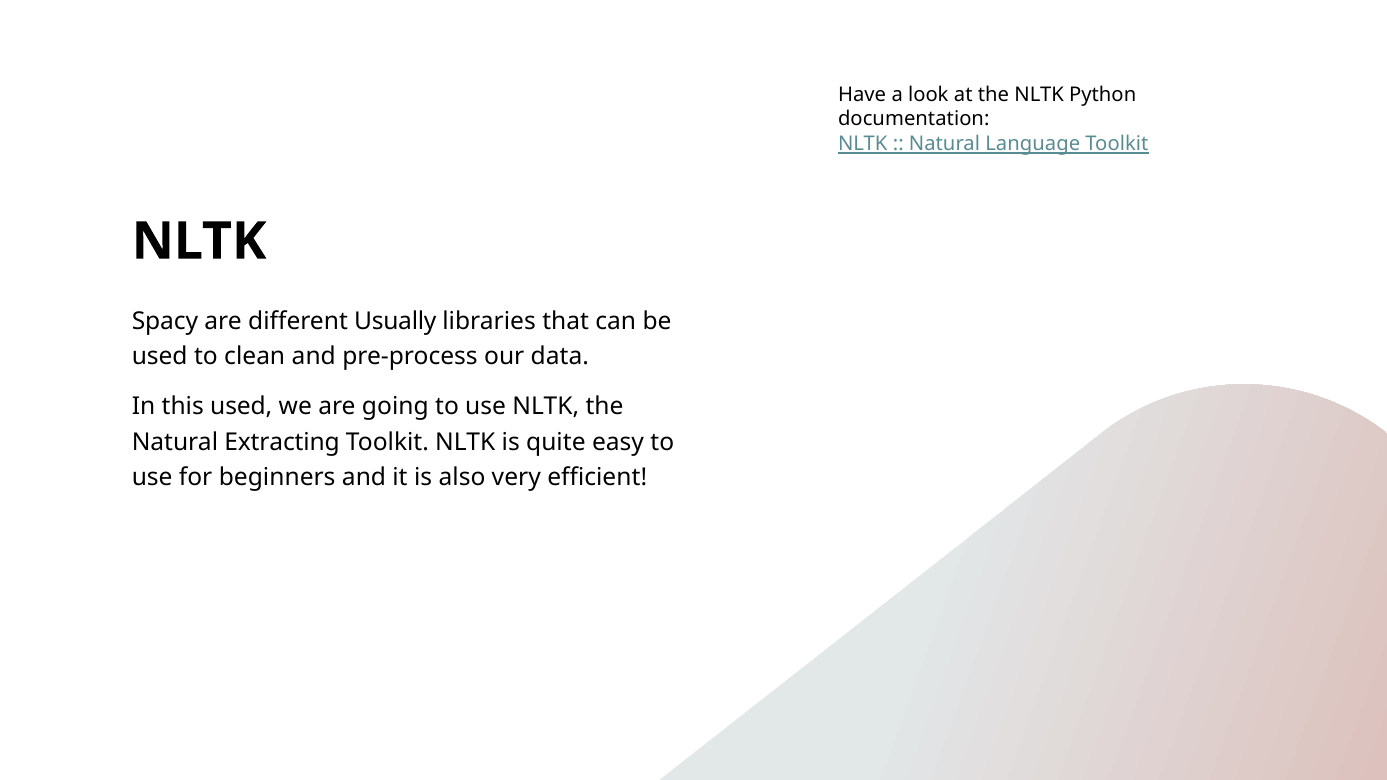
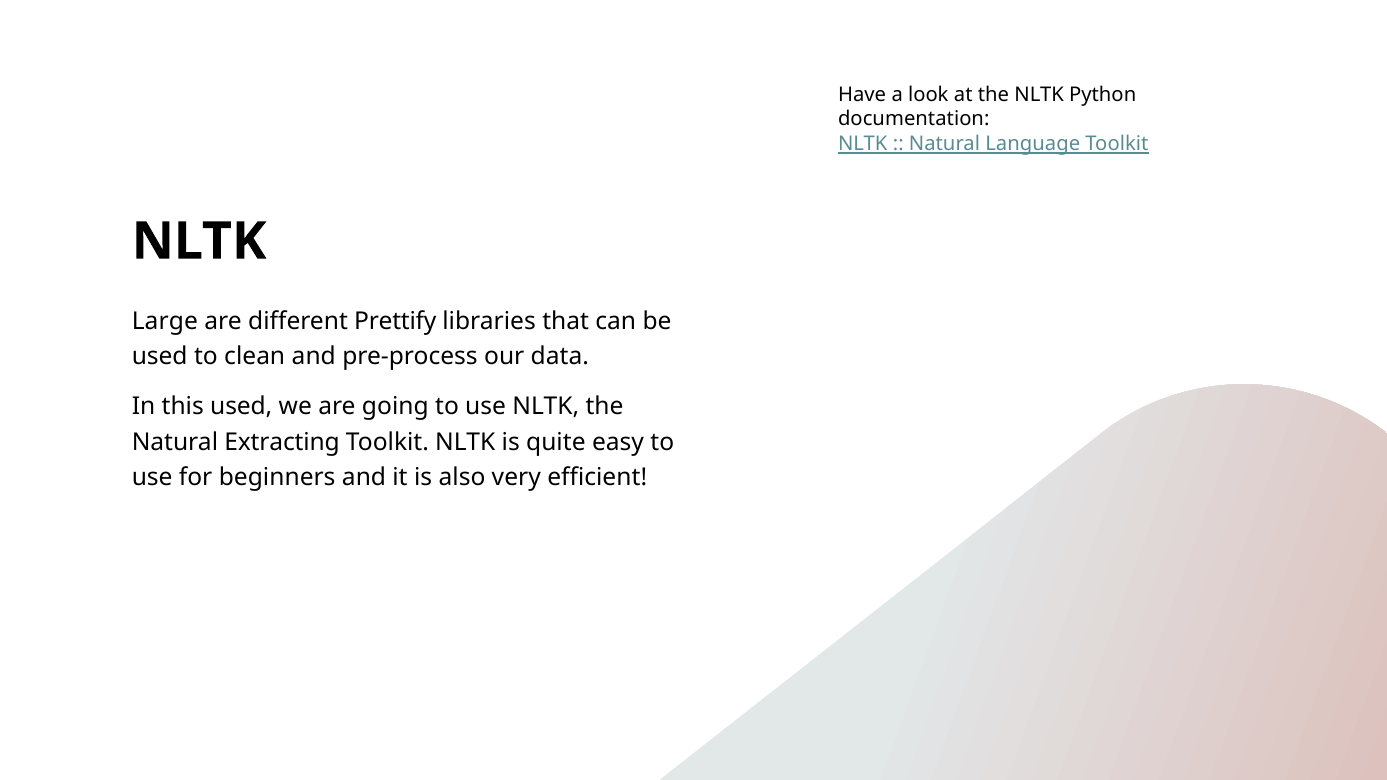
Spacy: Spacy -> Large (165, 321)
Usually: Usually -> Prettify (395, 321)
